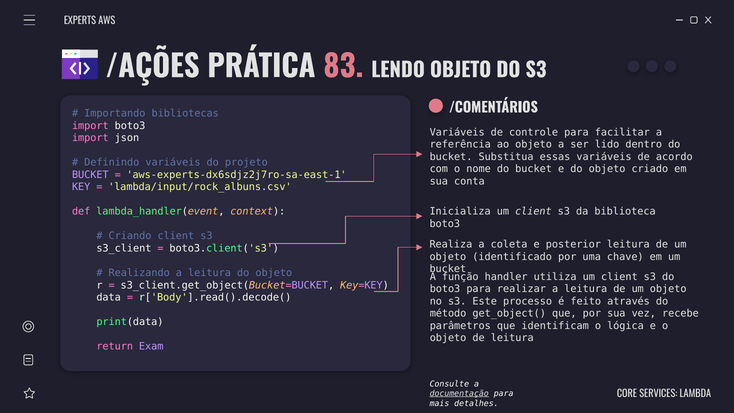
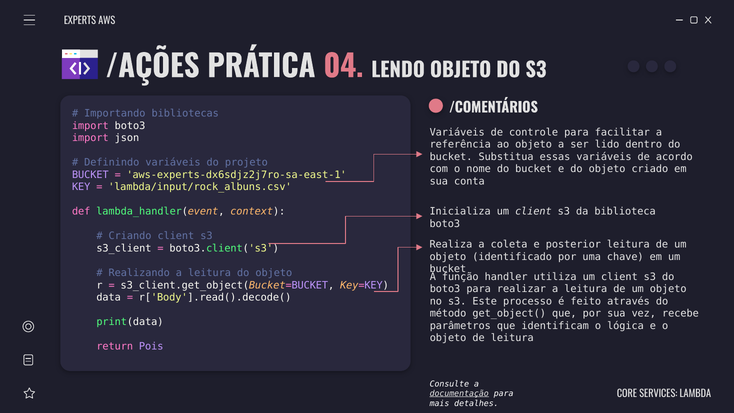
83: 83 -> 04 (344, 67)
Exam: Exam -> Pois (151, 346)
